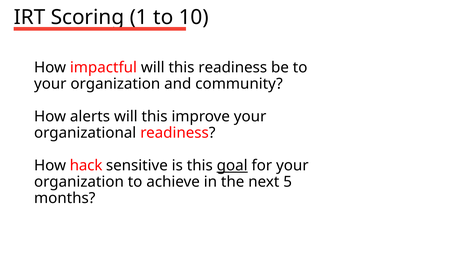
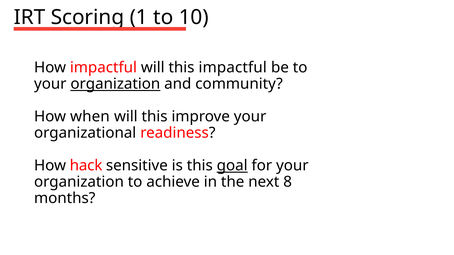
this readiness: readiness -> impactful (233, 68)
organization underline: none -> present (115, 84)
alerts: alerts -> when (90, 117)
5: 5 -> 8 (288, 182)
